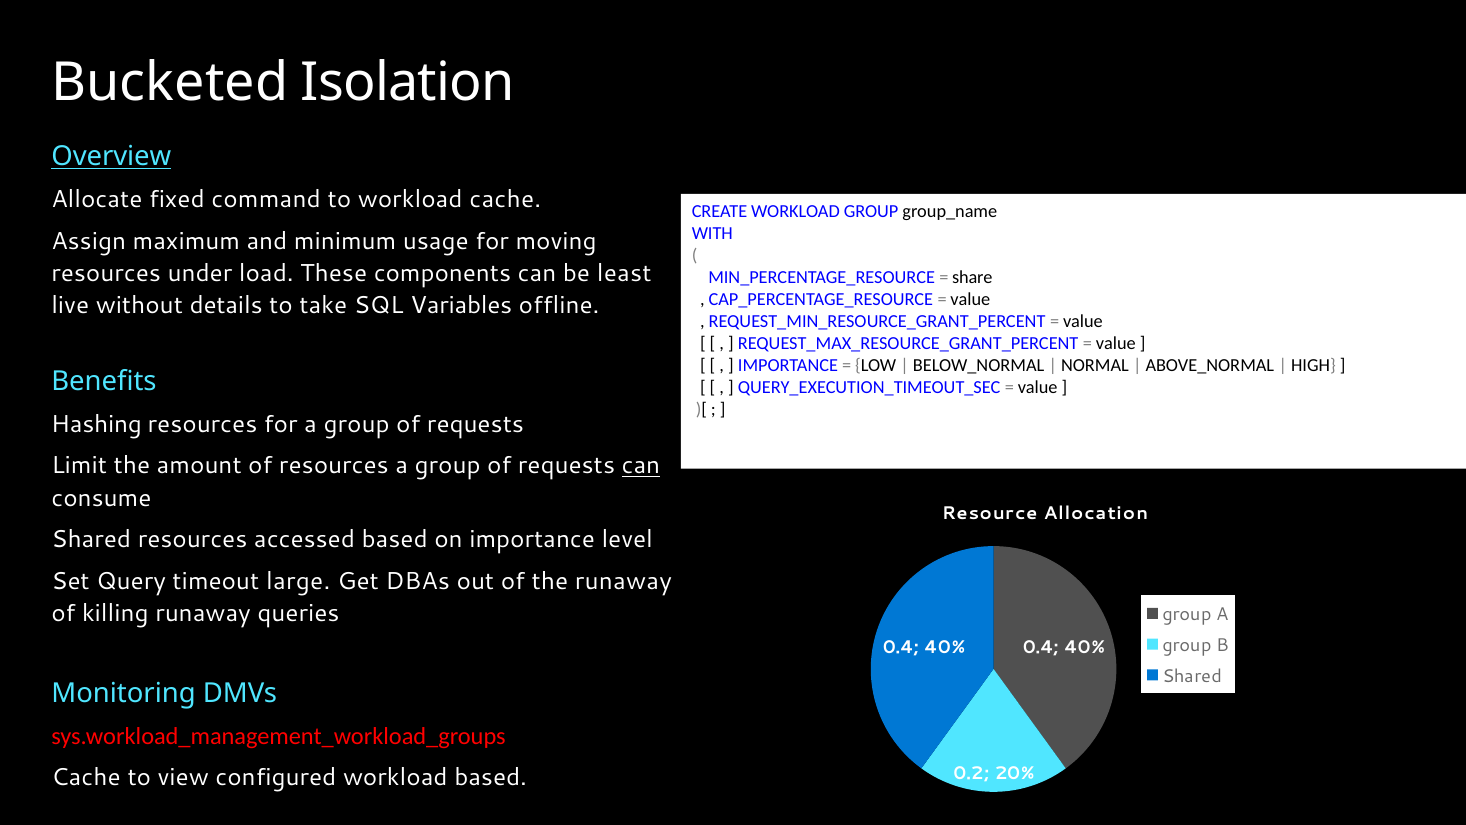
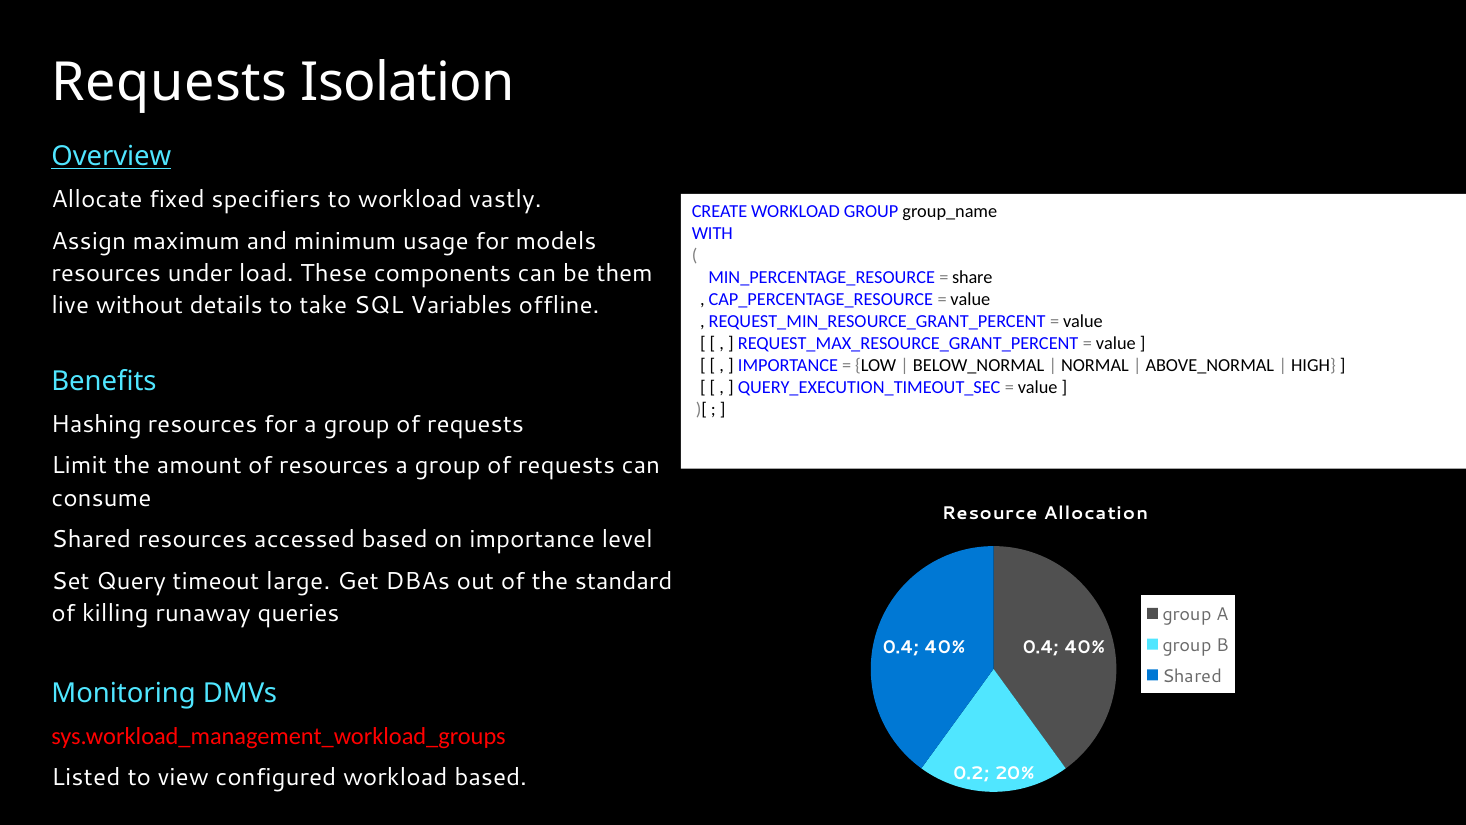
Bucketed: Bucketed -> Requests (170, 83)
command: command -> specifiers (266, 200)
workload cache: cache -> vastly (505, 200)
moving: moving -> models (556, 241)
least: least -> them (625, 273)
can underline: present -> none (641, 466)
the runaway: runaway -> standard (624, 581)
Cache: Cache -> Listed (86, 777)
